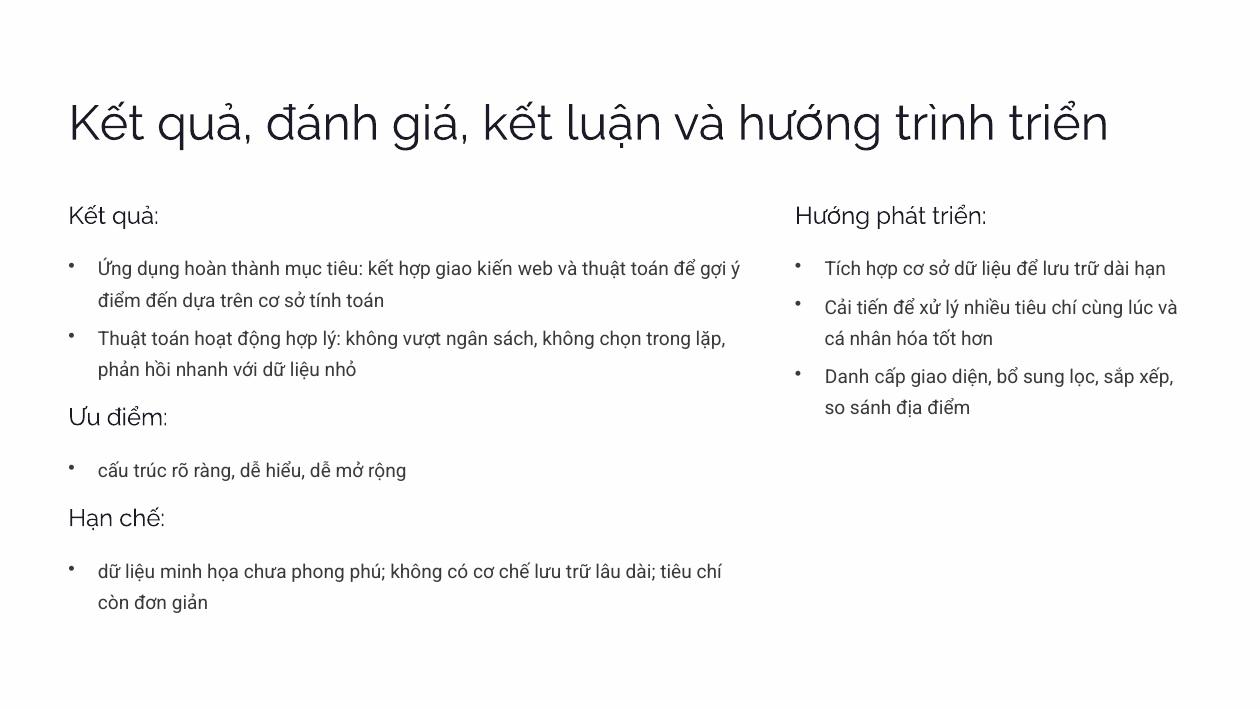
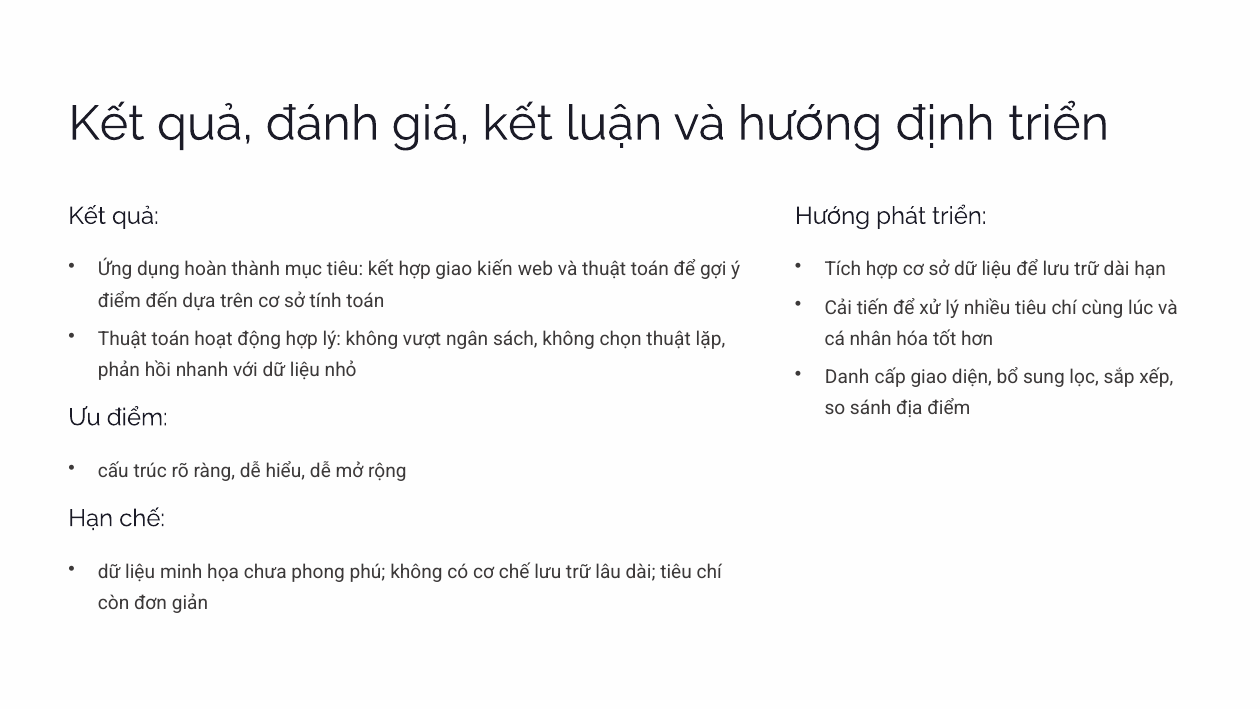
trình: trình -> định (945, 124)
chọn trong: trong -> thuật (669, 339)
